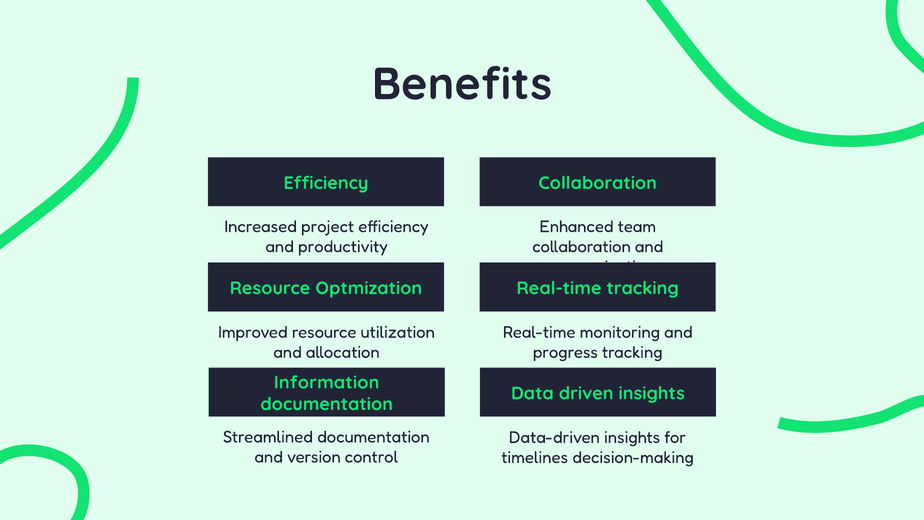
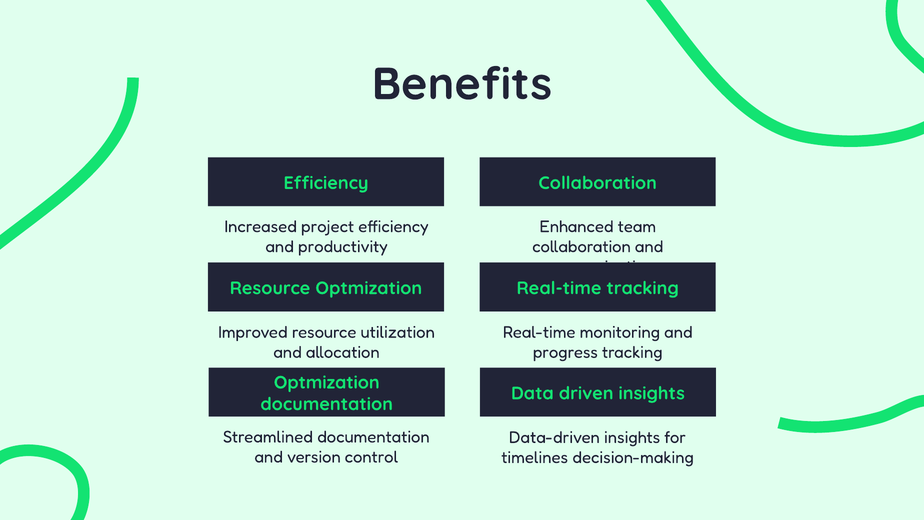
Information: Information -> Optmization (327, 382)
